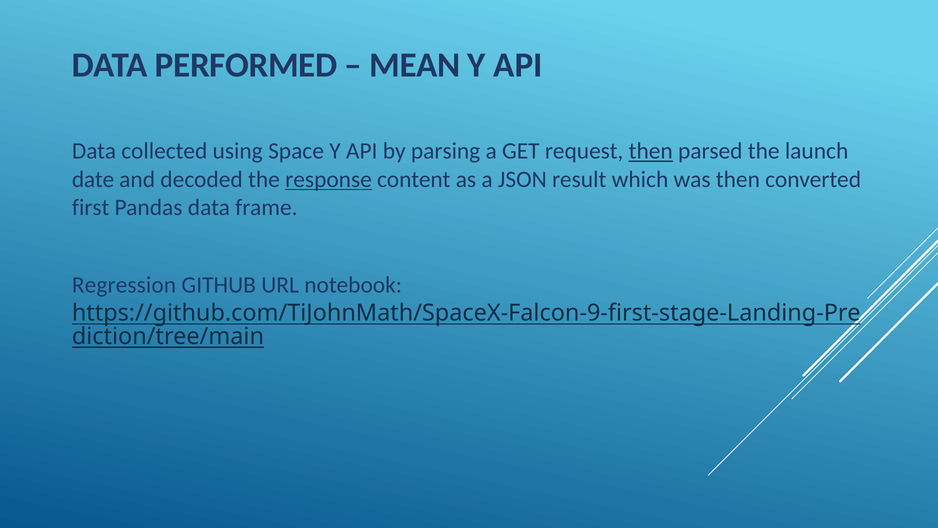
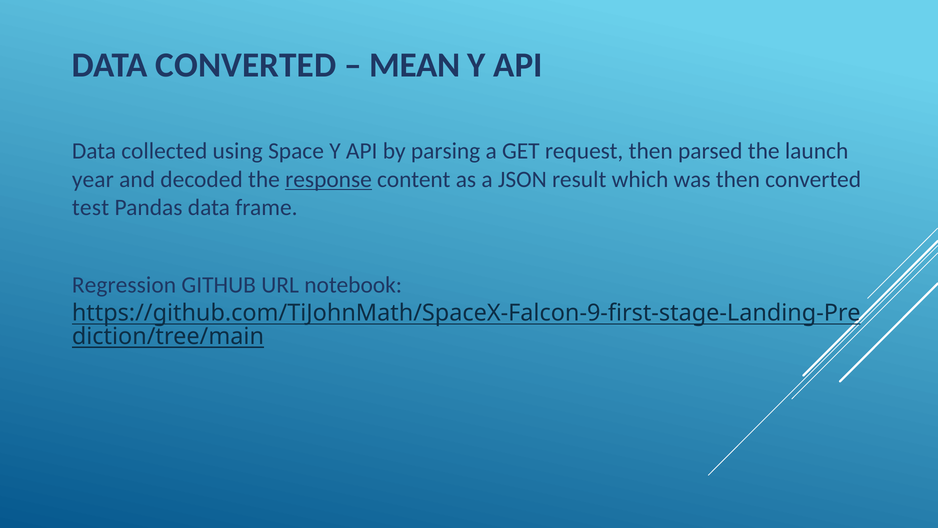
DATA PERFORMED: PERFORMED -> CONVERTED (246, 65)
then underline: present -> none (651, 151)
date: date -> year (93, 179)
first: first -> test (91, 207)
